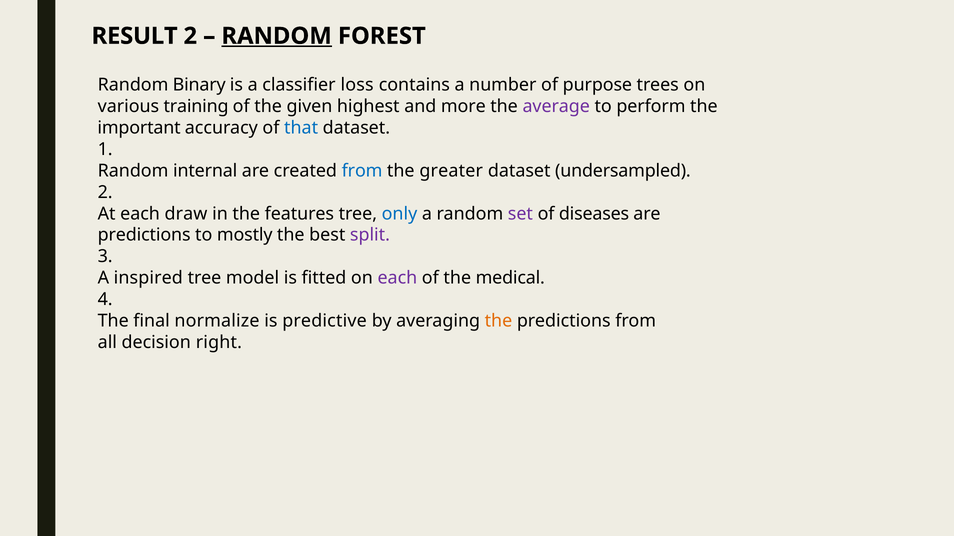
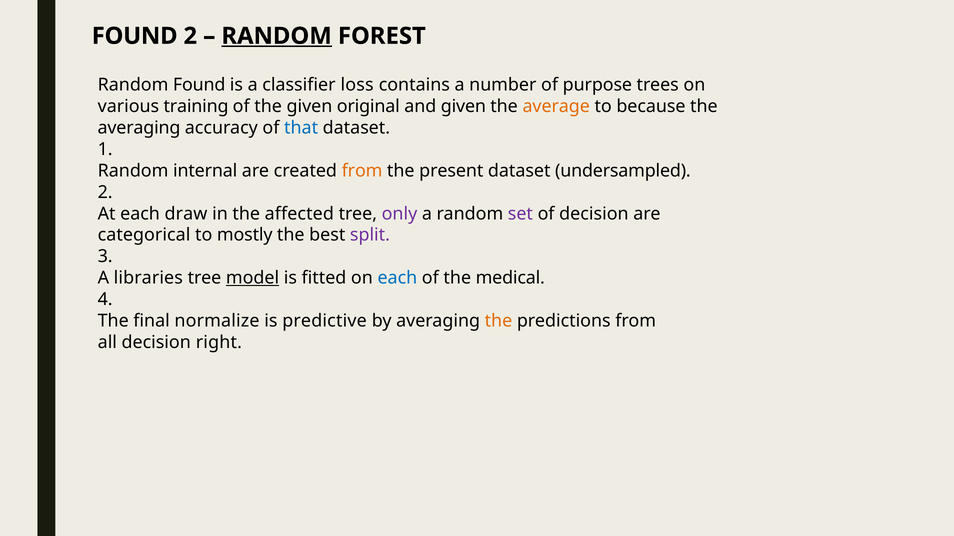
RESULT: RESULT -> FOUND (135, 36)
Random Binary: Binary -> Found (199, 85)
highest: highest -> original (368, 107)
and more: more -> given (463, 107)
average colour: purple -> orange (556, 107)
perform: perform -> because (651, 107)
important: important -> averaging (139, 128)
from colour: blue -> orange (362, 171)
greater: greater -> present (451, 171)
features: features -> affected (299, 214)
only colour: blue -> purple (399, 214)
of diseases: diseases -> decision (594, 214)
predictions: predictions -> categorical (144, 235)
inspired: inspired -> libraries (148, 278)
model underline: none -> present (253, 278)
each colour: purple -> blue (397, 278)
